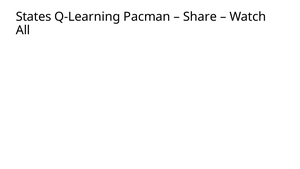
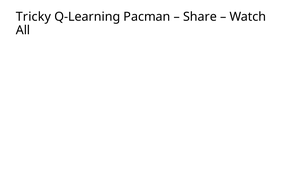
States: States -> Tricky (33, 17)
